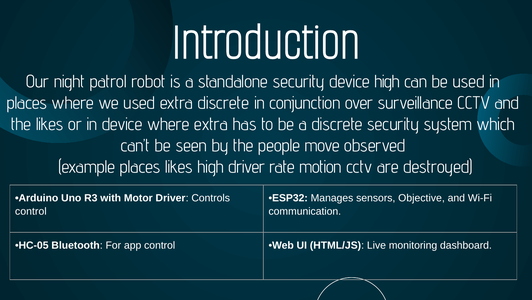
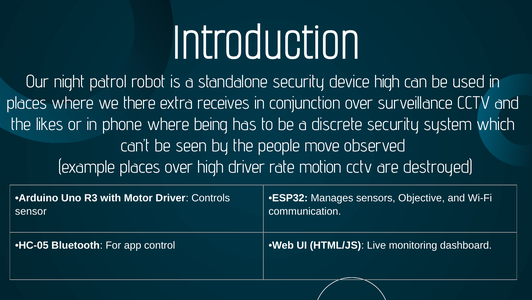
we used: used -> there (139, 103)
extra discrete: discrete -> receives (224, 103)
in device: device -> phone (122, 124)
where extra: extra -> being (211, 124)
places likes: likes -> over (179, 167)
control: control -> sensor (31, 211)
